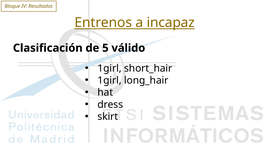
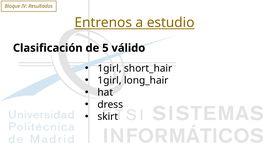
incapaz: incapaz -> estudio (171, 23)
